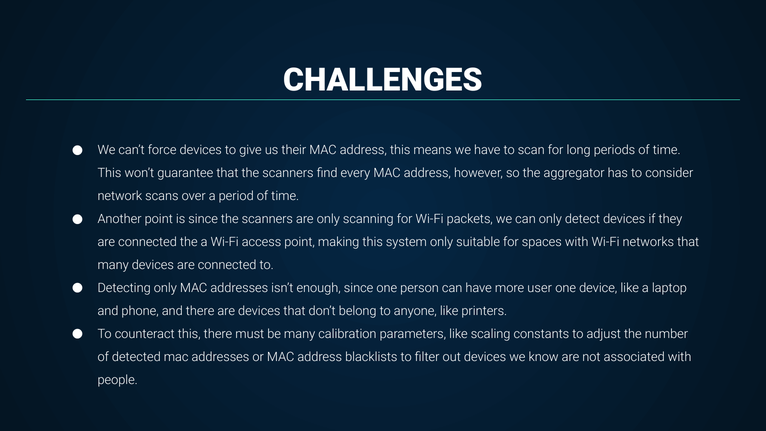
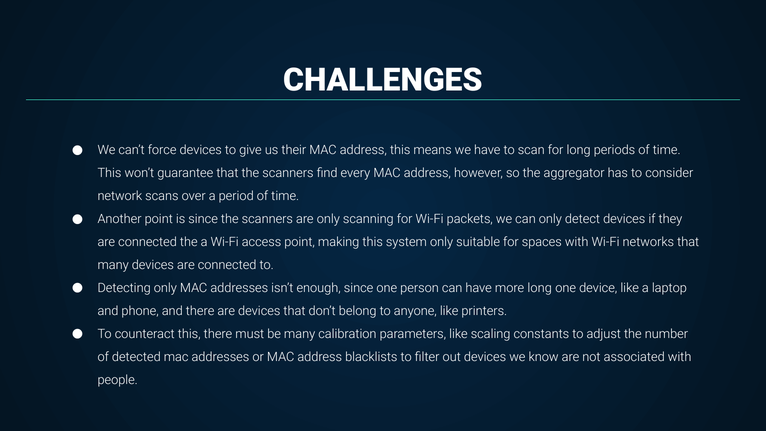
more user: user -> long (540, 288)
